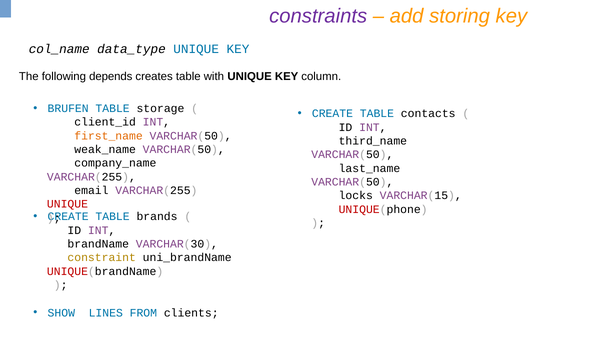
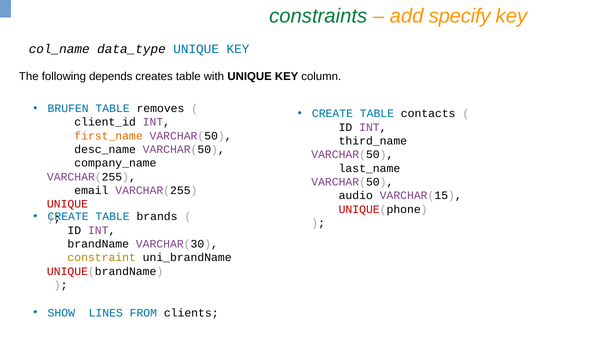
constraints colour: purple -> green (318, 16)
storing: storing -> specify (460, 16)
storage: storage -> removes (160, 108)
weak_name: weak_name -> desc_name (105, 149)
locks: locks -> audio (356, 196)
